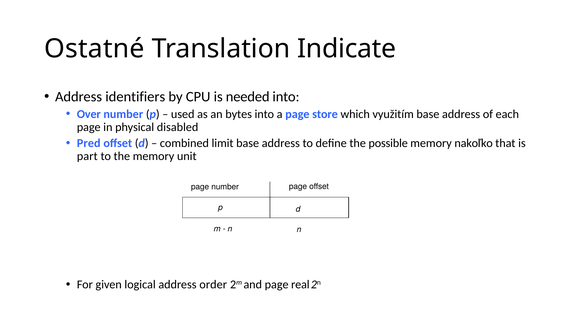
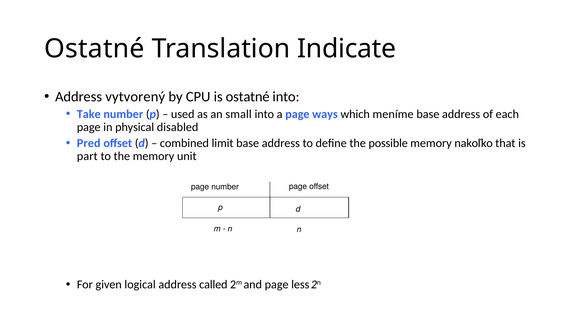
identifiers: identifiers -> vytvorený (135, 97)
is needed: needed -> ostatné (248, 97)
Over: Over -> Take (89, 114)
bytes: bytes -> small (239, 114)
store: store -> ways (325, 114)
využitím: využitím -> meníme (393, 114)
order: order -> called (213, 285)
real: real -> less (300, 285)
